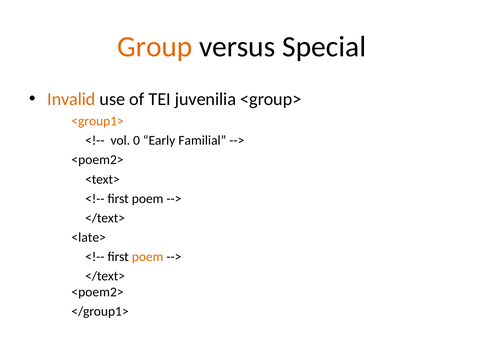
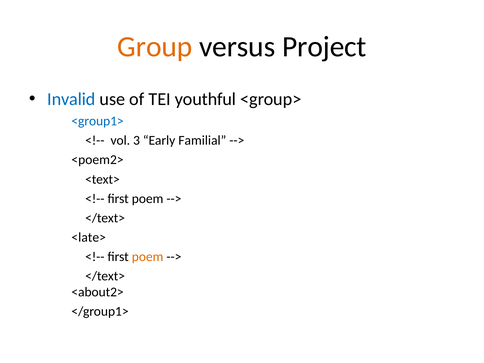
Special: Special -> Project (324, 47)
Invalid colour: orange -> blue (71, 99)
juvenilia: juvenilia -> youthful (205, 99)
<group1> colour: orange -> blue (98, 121)
0: 0 -> 3 (137, 141)
<poem2>: <poem2> -> <about2> (98, 292)
